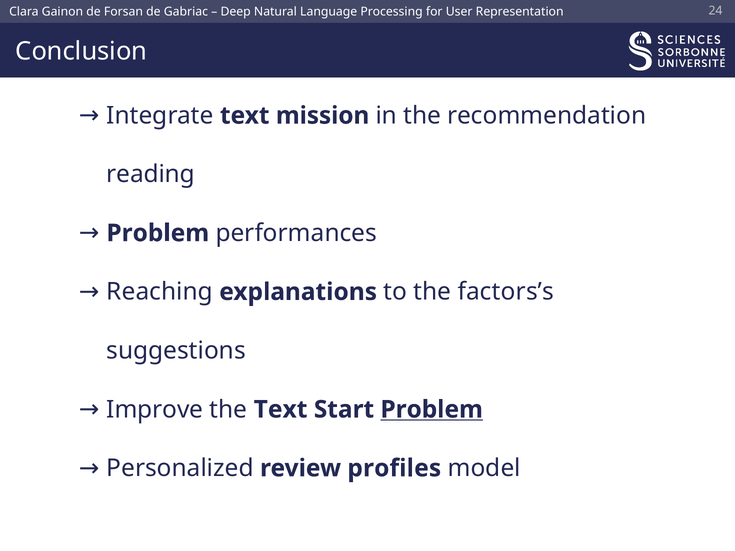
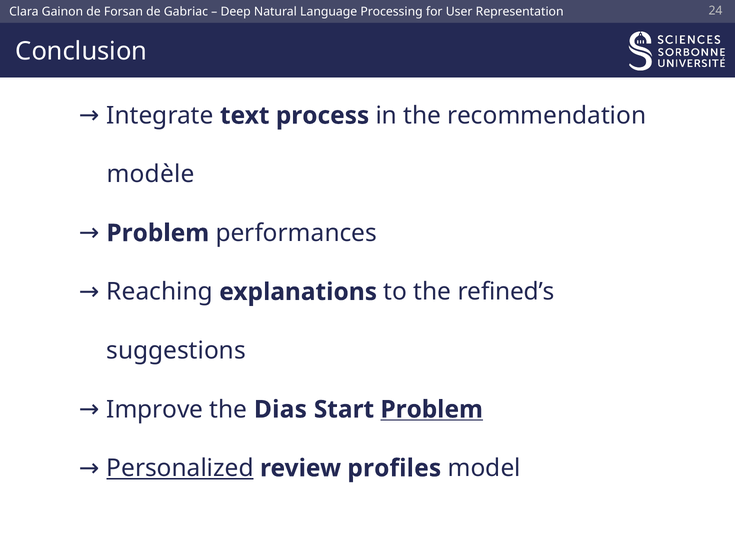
mission: mission -> process (323, 116)
reading: reading -> modèle (151, 174)
factors’s: factors’s -> refined’s (506, 292)
the Text: Text -> Dias (280, 410)
Personalized underline: none -> present (180, 468)
